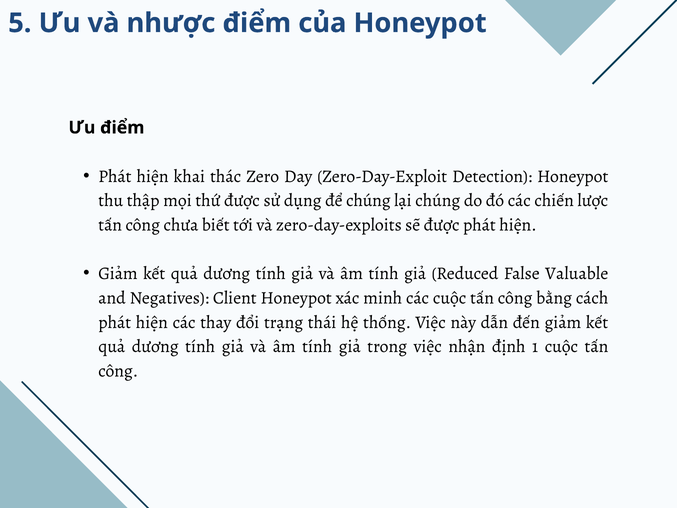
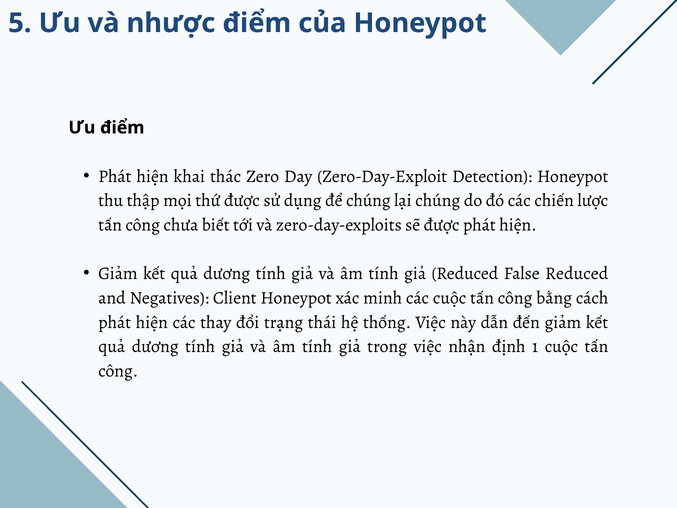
False Valuable: Valuable -> Reduced (577, 273)
